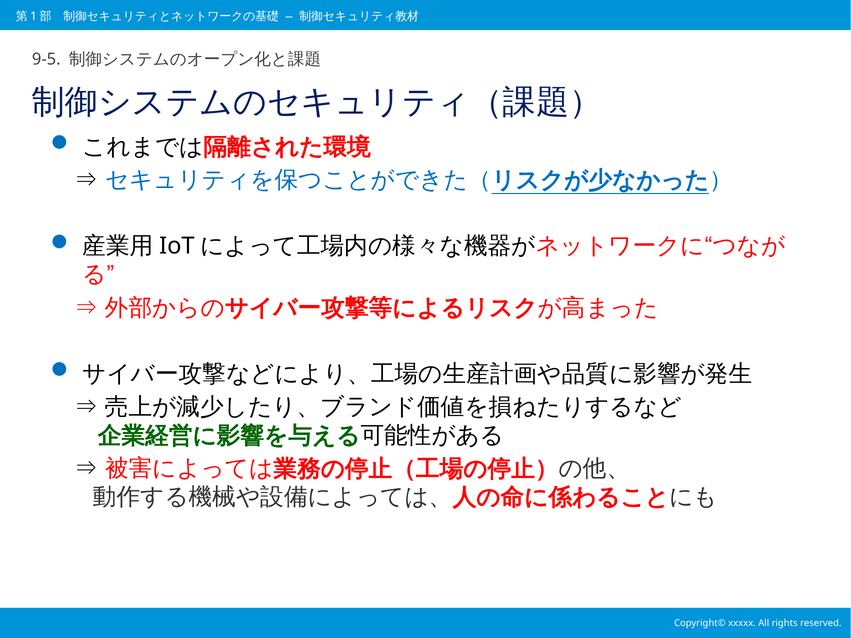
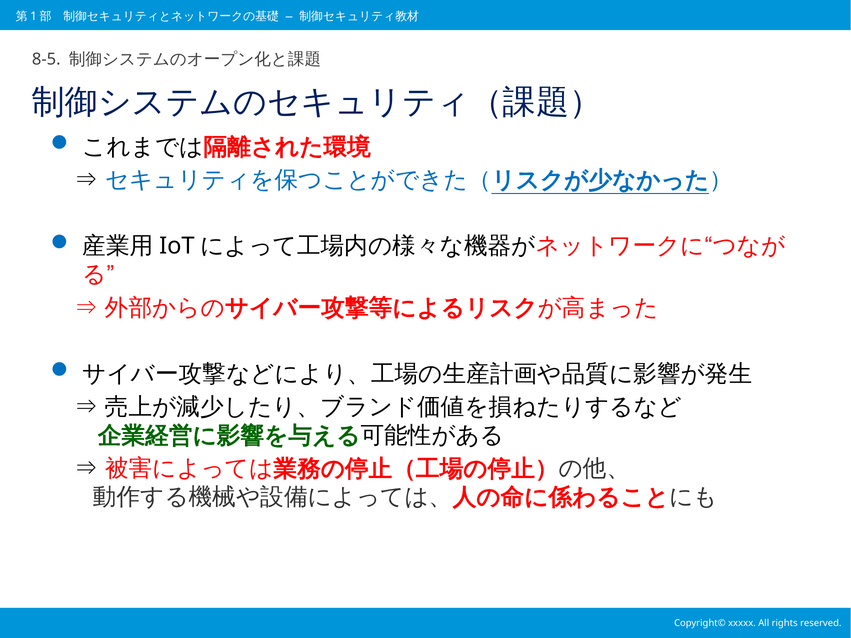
9-5: 9-5 -> 8-5 (46, 59)
